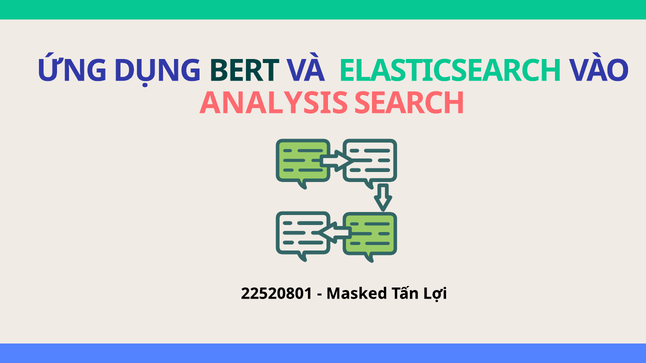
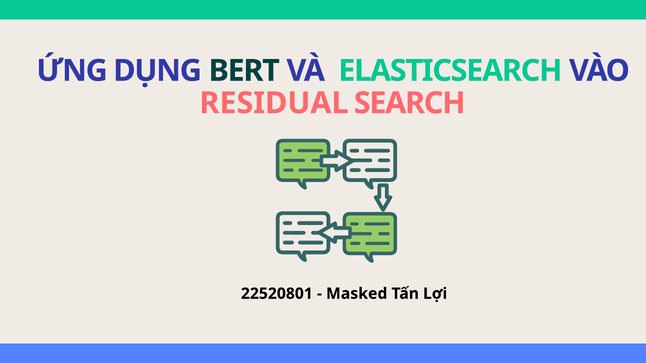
ANALYSIS: ANALYSIS -> RESIDUAL (274, 103)
